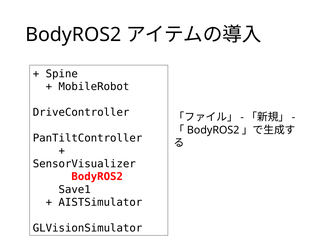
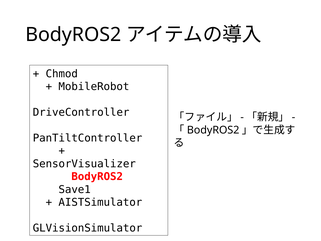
Spine: Spine -> Chmod (62, 74)
